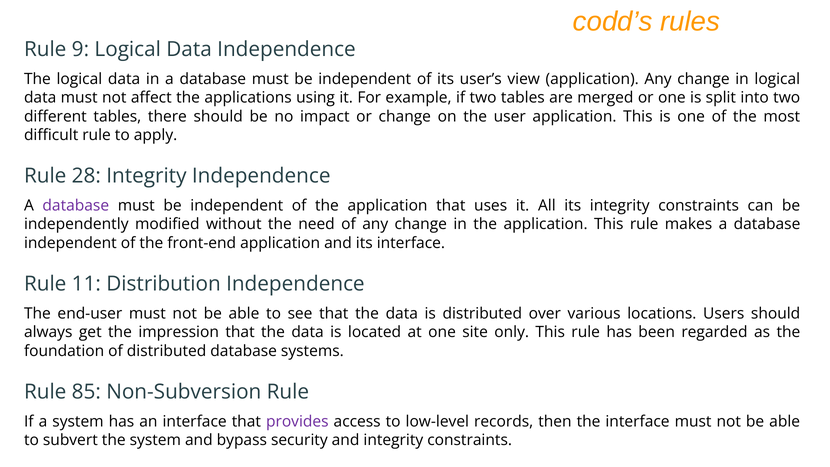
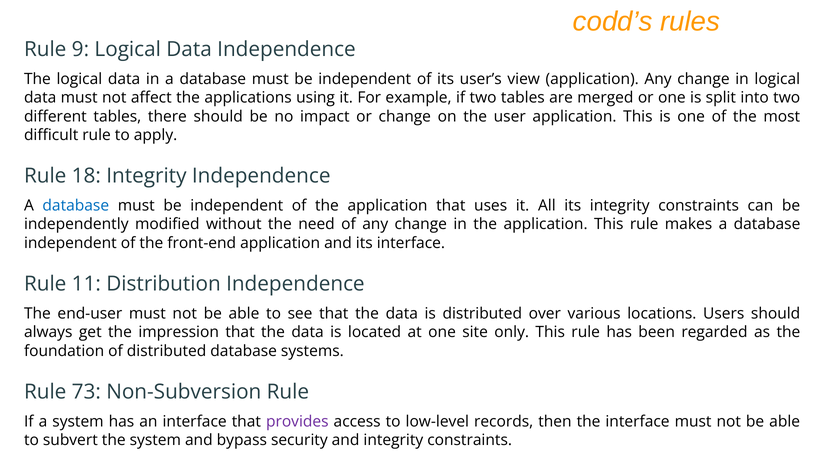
28: 28 -> 18 (86, 176)
database colour: purple -> blue (76, 206)
85: 85 -> 73 (86, 392)
